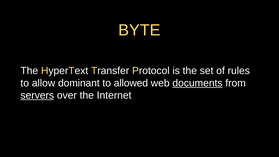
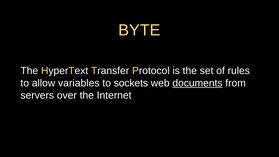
dominant: dominant -> variables (79, 83)
allowed: allowed -> sockets (131, 83)
servers underline: present -> none (37, 95)
